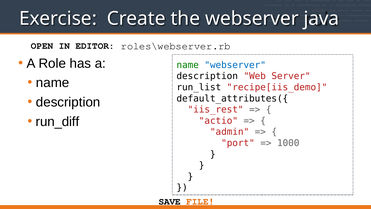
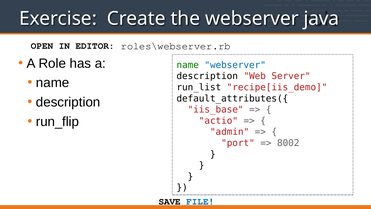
iis_rest: iis_rest -> iis_base (216, 109)
run_diff: run_diff -> run_flip (57, 121)
1000: 1000 -> 8002 (288, 143)
FILE colour: orange -> blue (200, 201)
